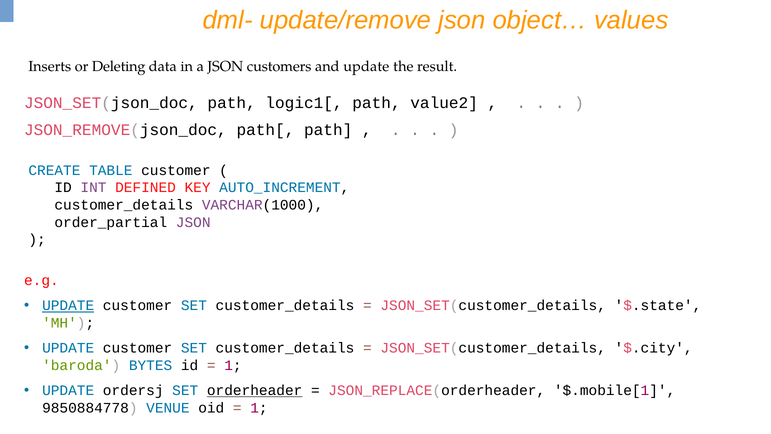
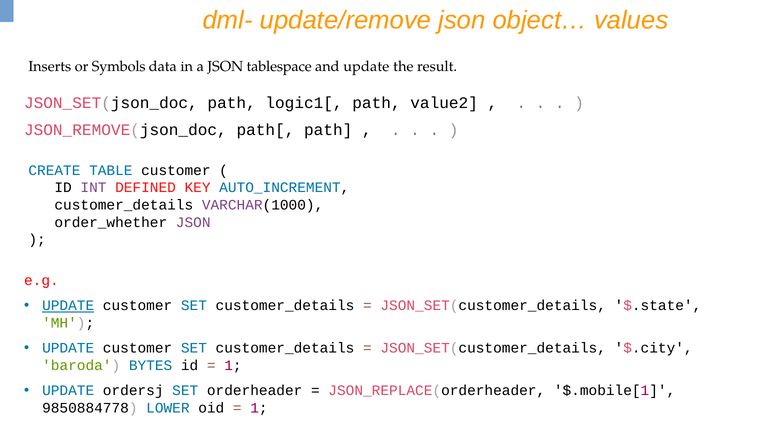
Deleting: Deleting -> Symbols (119, 67)
customers: customers -> tablespace (279, 67)
order_partial: order_partial -> order_whether (111, 222)
orderheader underline: present -> none (255, 390)
VENUE: VENUE -> LOWER (168, 408)
